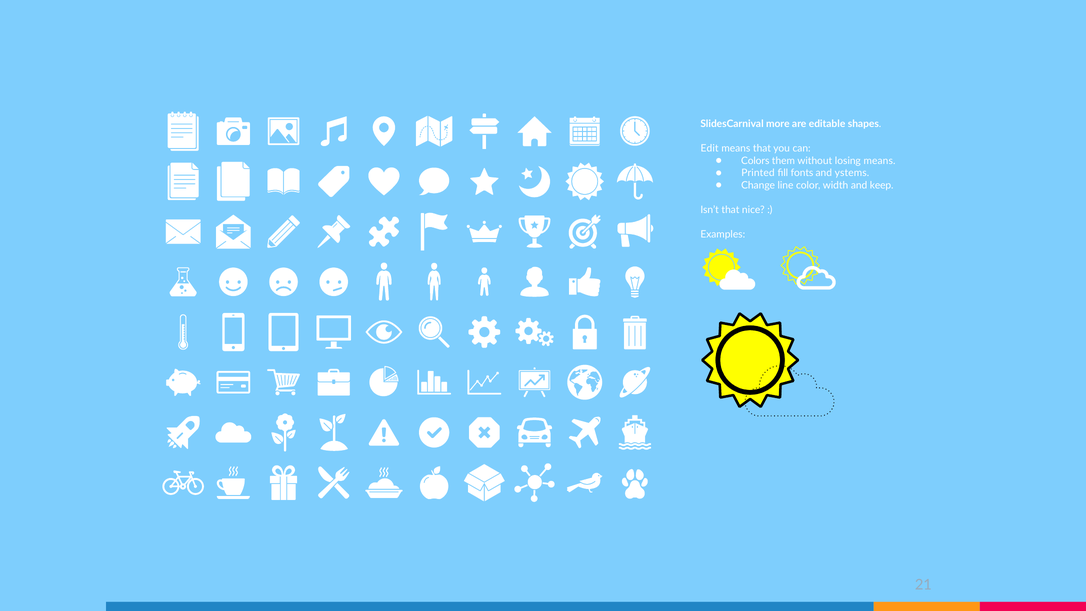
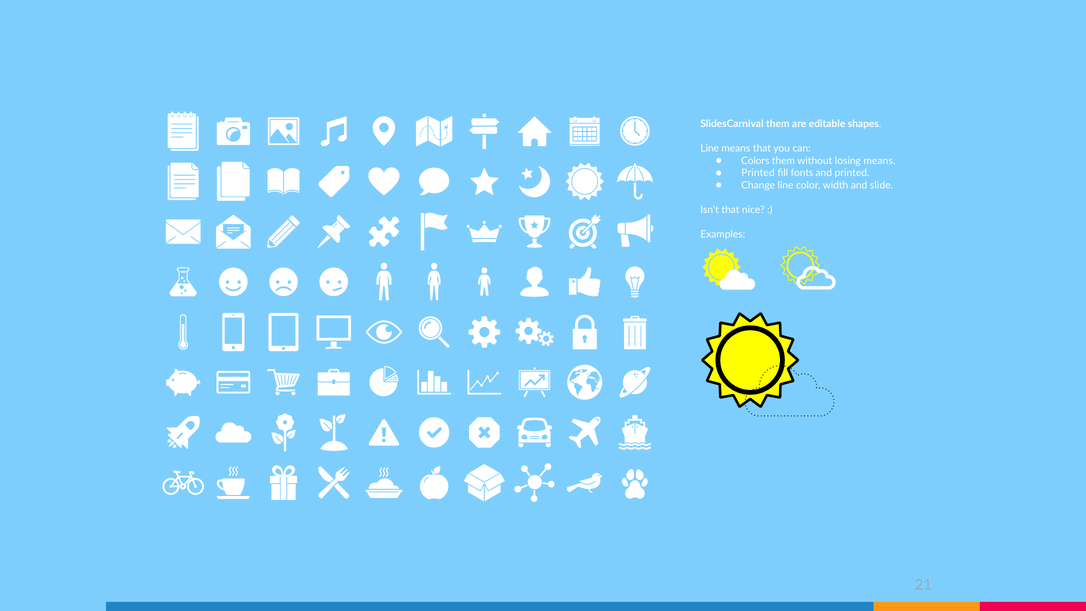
SlidesCarnival more: more -> them (778, 124)
Edit: Edit -> Line (710, 148)
and ystems: ystems -> printed (852, 173)
keep: keep -> slide (882, 185)
